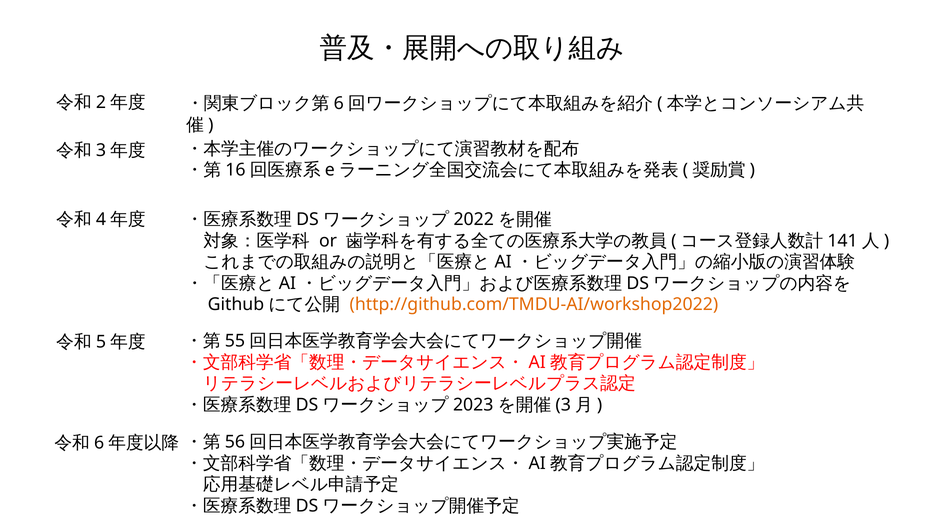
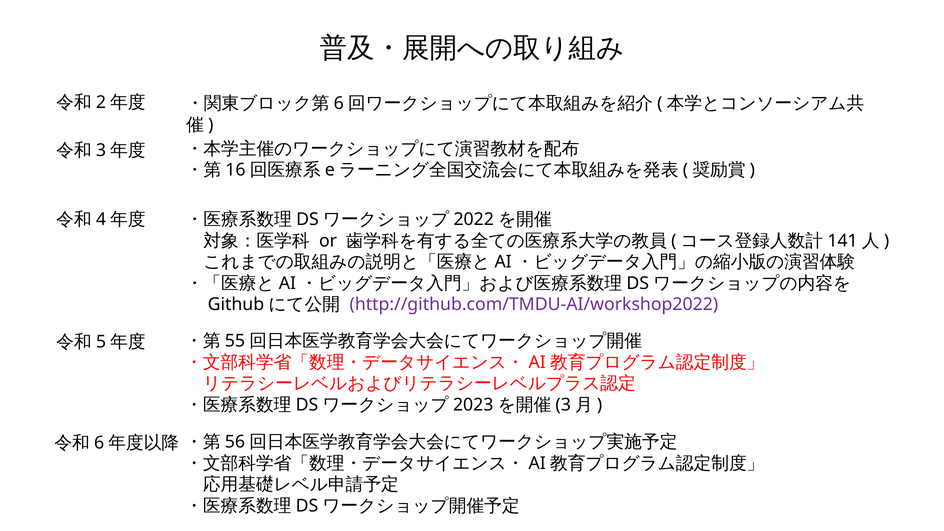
http://github.com/TMDU-AI/workshop2022 colour: orange -> purple (534, 305)
